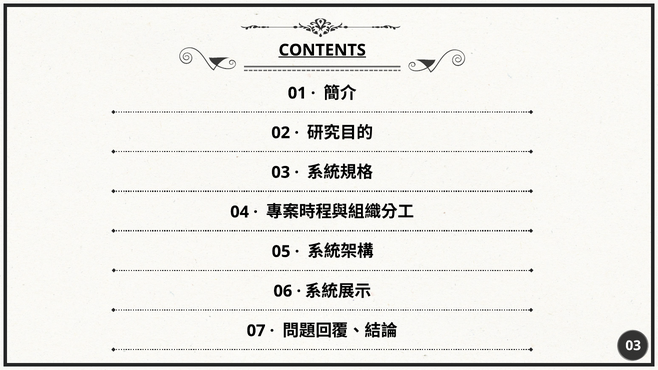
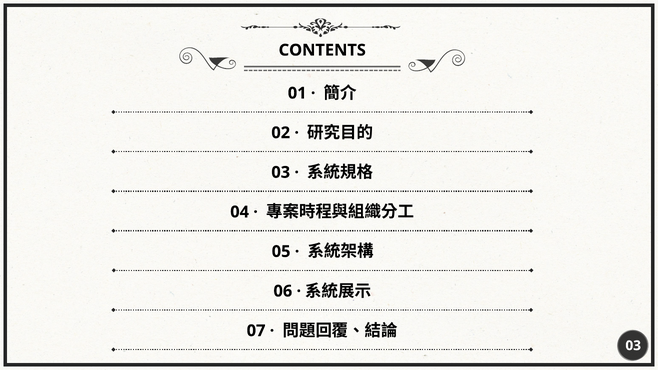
CONTENTS underline: present -> none (322, 50)
